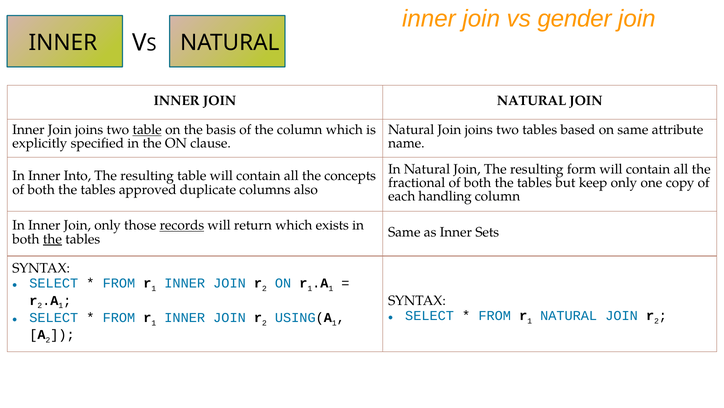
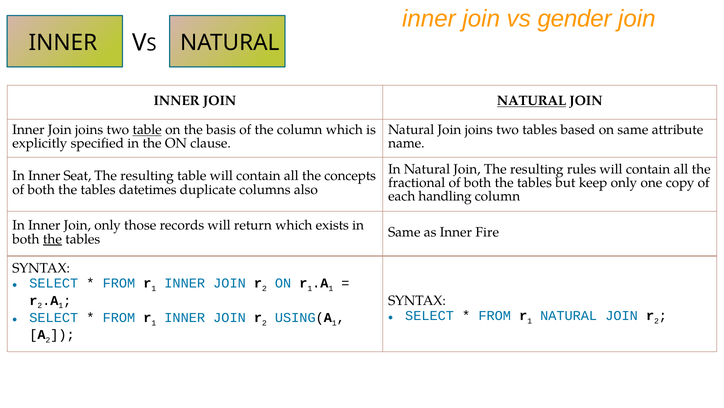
NATURAL underline: none -> present (532, 101)
form: form -> rules (582, 169)
Into: Into -> Seat (77, 176)
approved: approved -> datetimes (148, 189)
records underline: present -> none (182, 225)
Sets: Sets -> Fire (487, 232)
